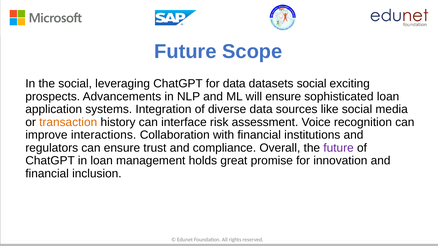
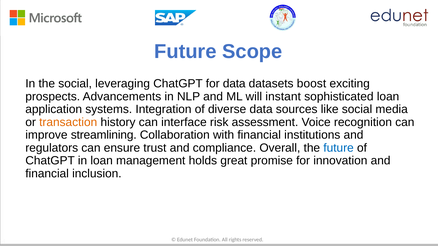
datasets social: social -> boost (312, 84)
will ensure: ensure -> instant (283, 97)
interactions: interactions -> streamlining (104, 135)
future colour: purple -> blue (339, 148)
